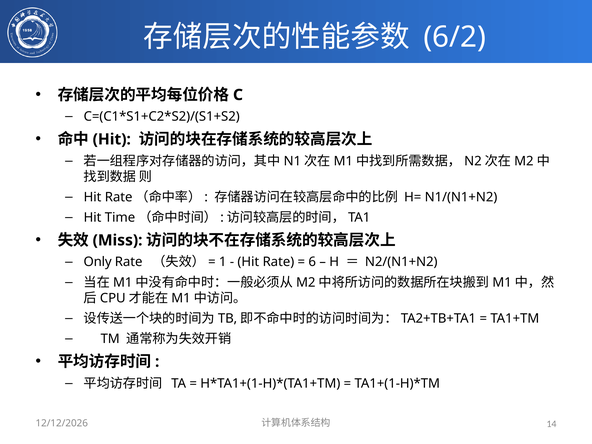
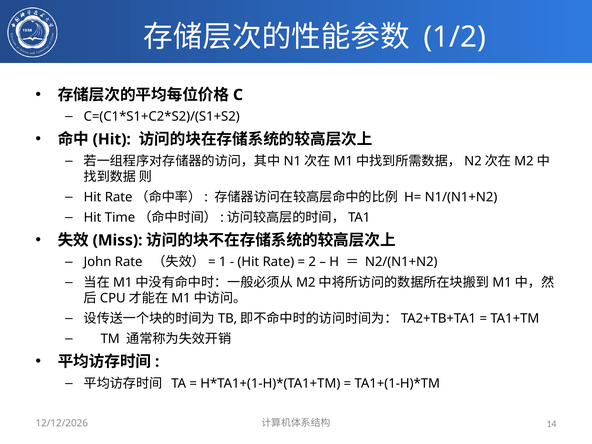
6/2: 6/2 -> 1/2 (455, 37)
Only: Only -> John (98, 262)
6: 6 -> 2 (312, 262)
